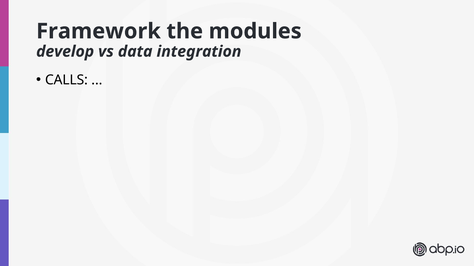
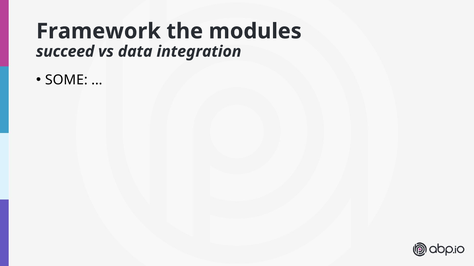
develop: develop -> succeed (65, 52)
CALLS: CALLS -> SOME (66, 80)
